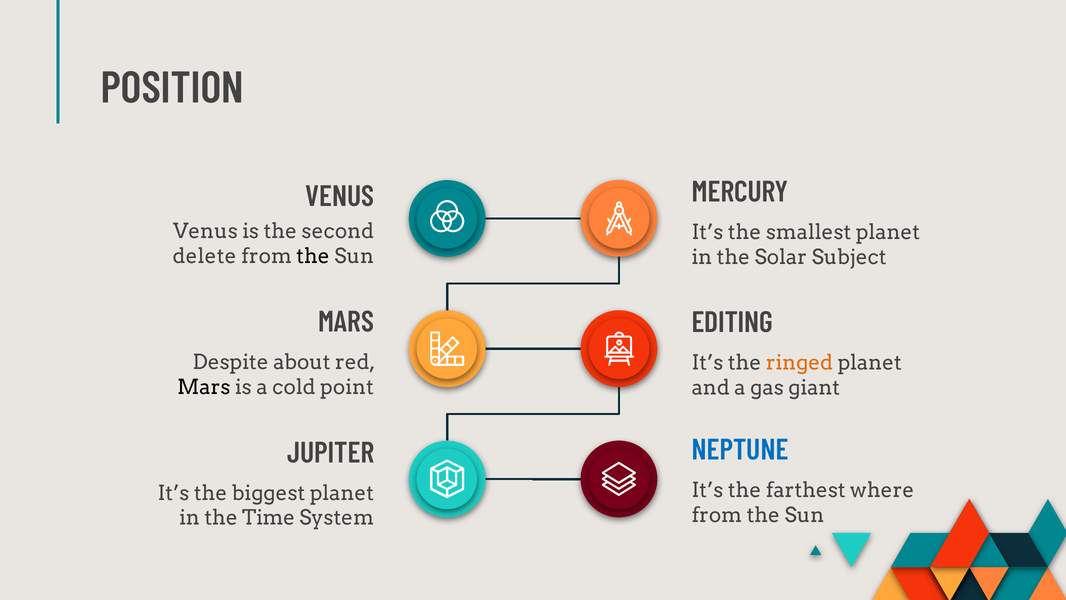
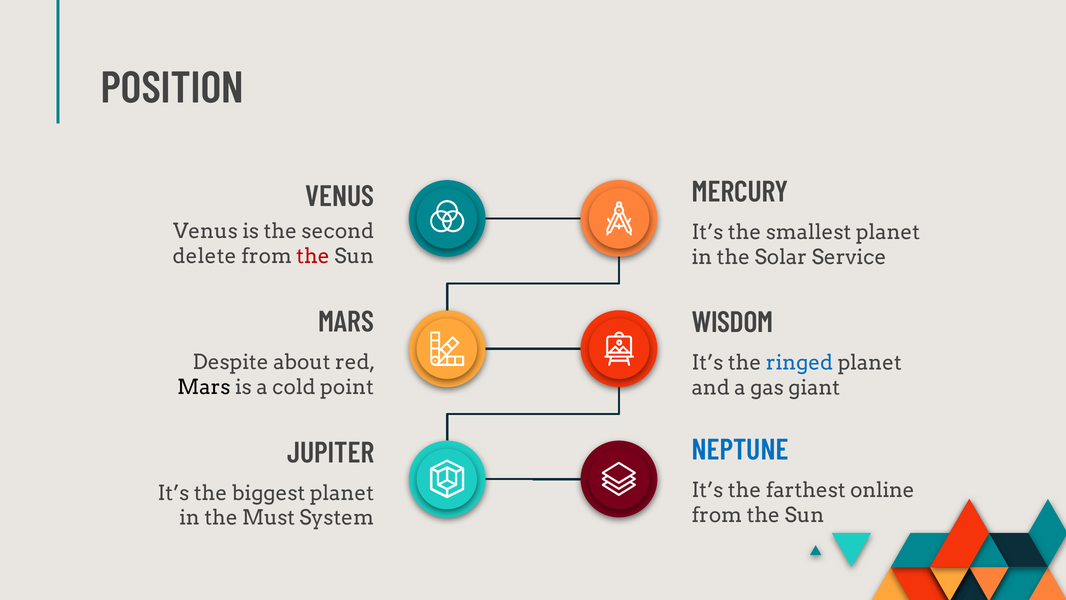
the colour: black -> red (313, 256)
Subject: Subject -> Service (849, 257)
EDITING: EDITING -> WISDOM (732, 322)
ringed colour: orange -> blue (800, 363)
where: where -> online (882, 490)
Time: Time -> Must (269, 518)
